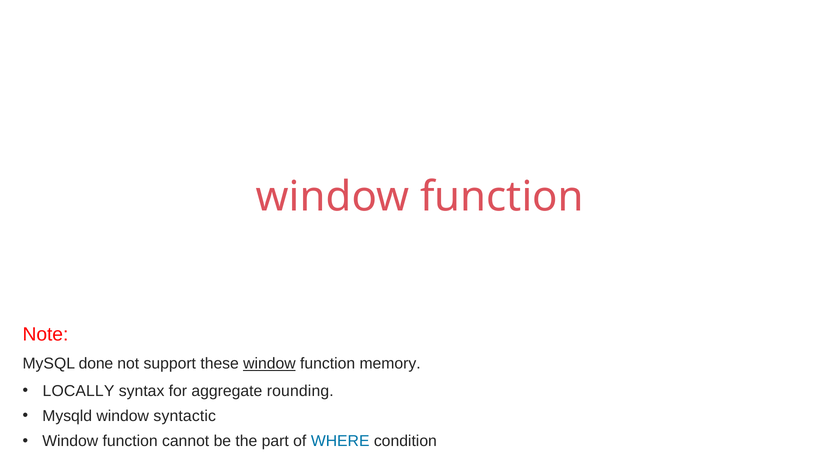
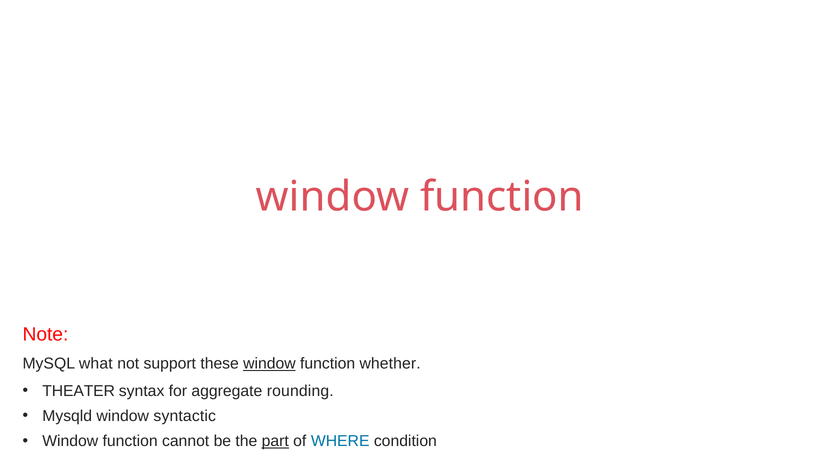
done: done -> what (96, 364)
memory: memory -> whether (390, 364)
LOCALLY: LOCALLY -> THEATER (79, 391)
part underline: none -> present (275, 442)
